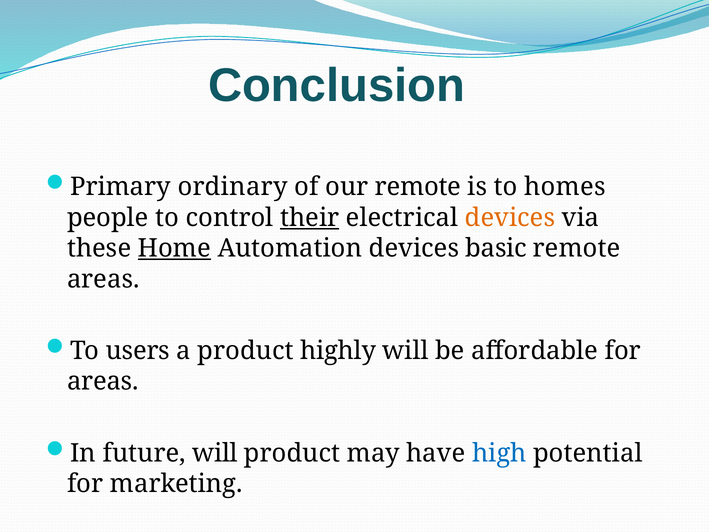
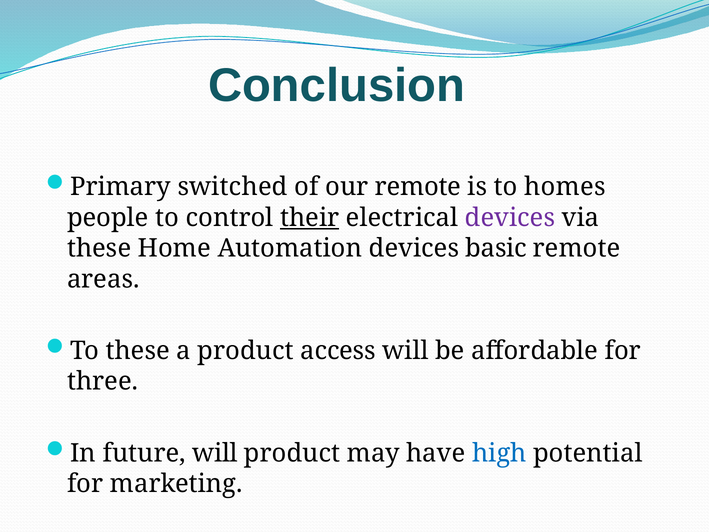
ordinary: ordinary -> switched (233, 187)
devices colour: orange -> purple (510, 218)
Home underline: present -> none (174, 248)
To users: users -> these (138, 351)
highly: highly -> access (338, 351)
areas: areas -> three (103, 381)
